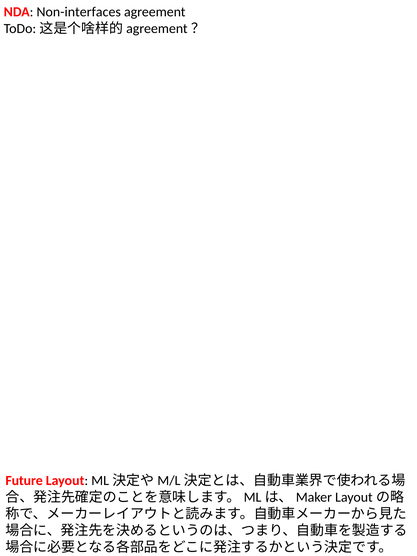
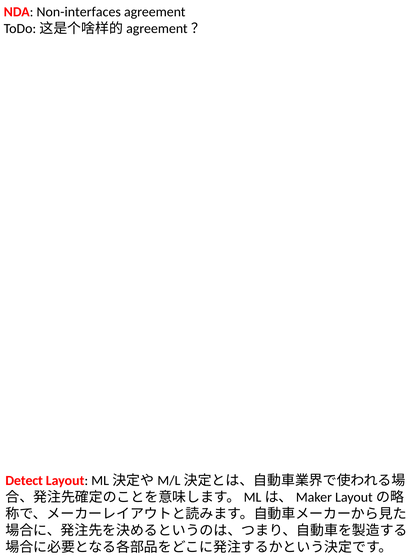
Future: Future -> Detect (24, 480)
